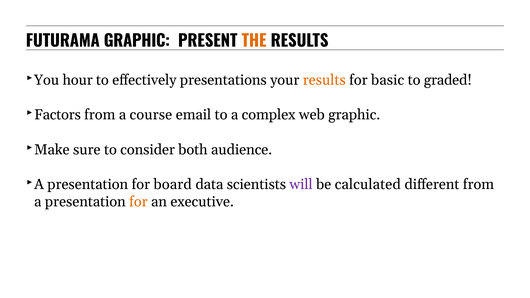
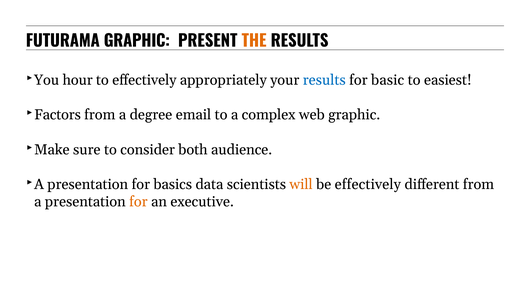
presentations: presentations -> appropriately (223, 80)
results colour: orange -> blue (324, 80)
graded: graded -> easiest (448, 80)
course: course -> degree (151, 115)
board: board -> basics (173, 184)
will colour: purple -> orange (301, 184)
be calculated: calculated -> effectively (368, 184)
